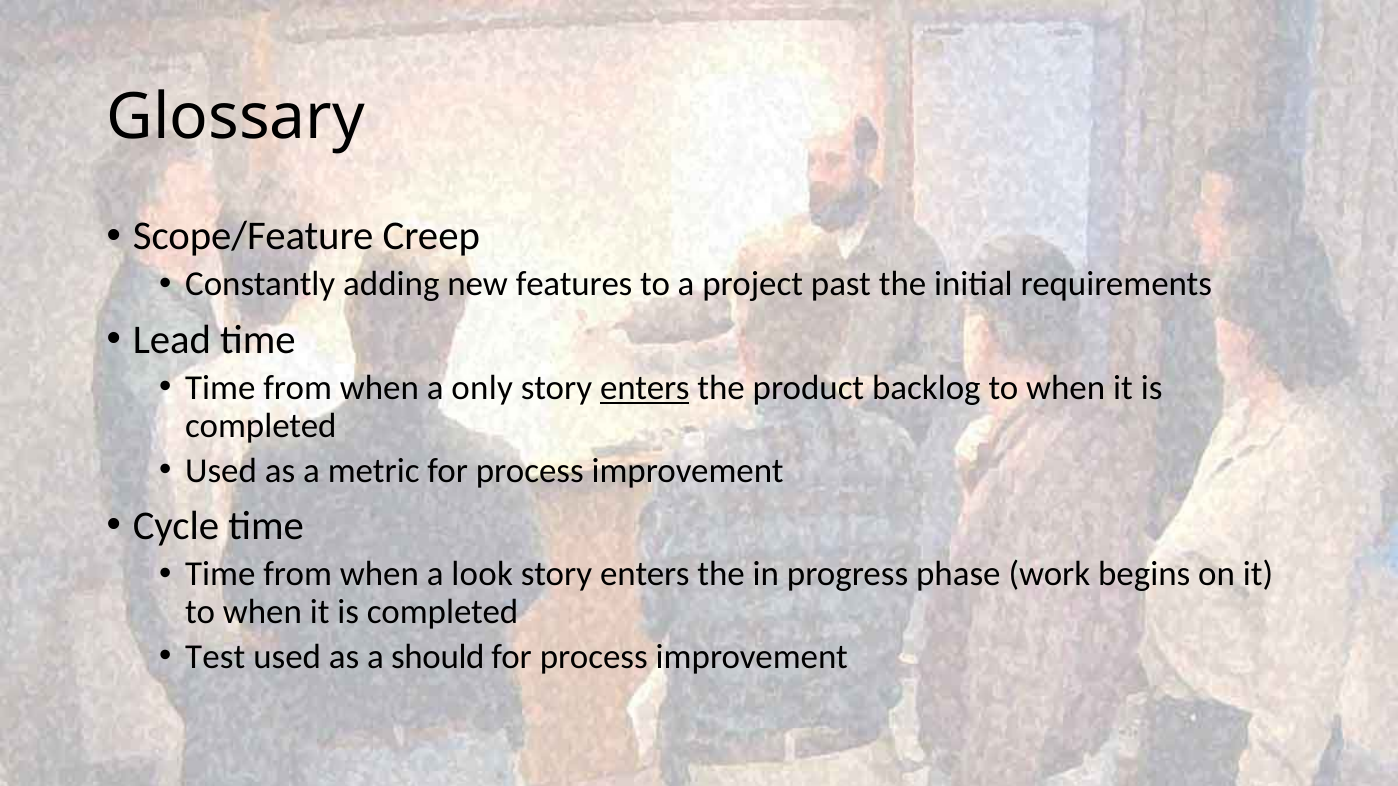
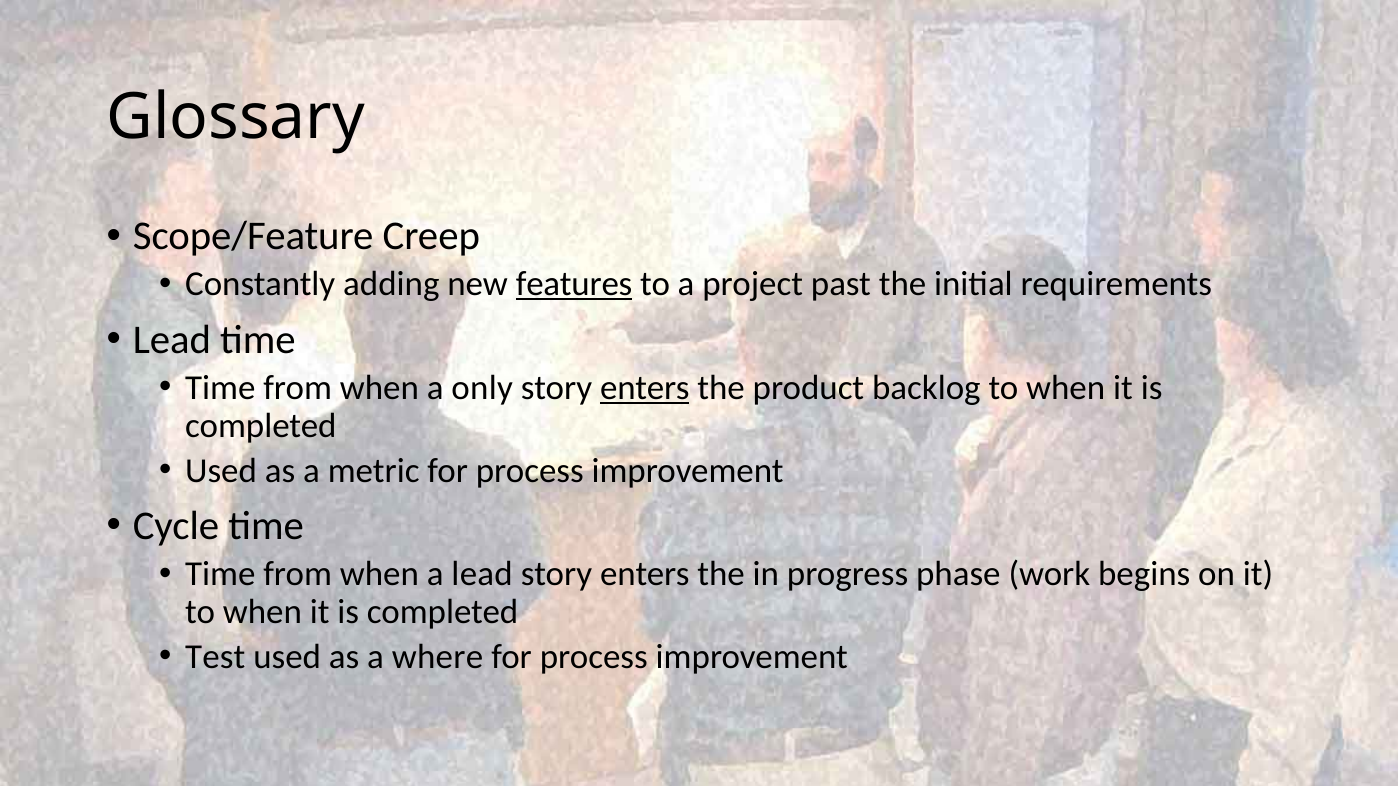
features underline: none -> present (574, 284)
a look: look -> lead (482, 574)
should: should -> where (438, 657)
